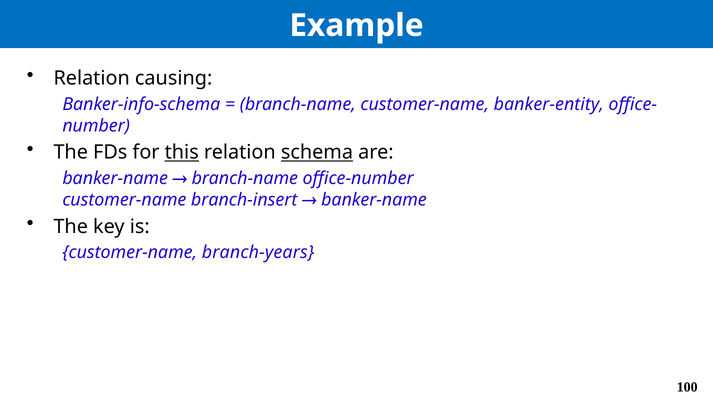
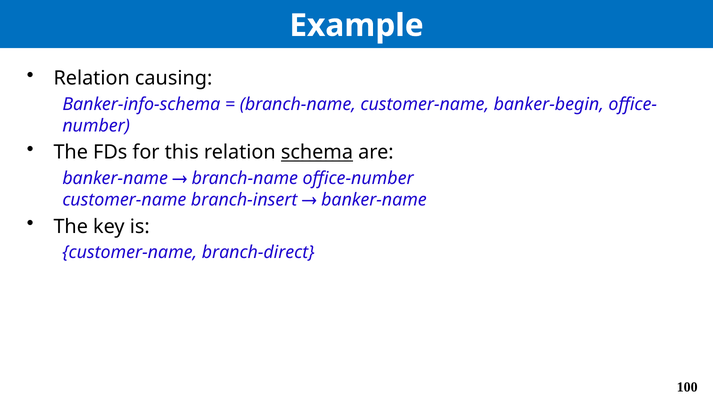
banker-entity: banker-entity -> banker-begin (549, 104)
this underline: present -> none (182, 152)
branch-years: branch-years -> branch-direct (258, 253)
